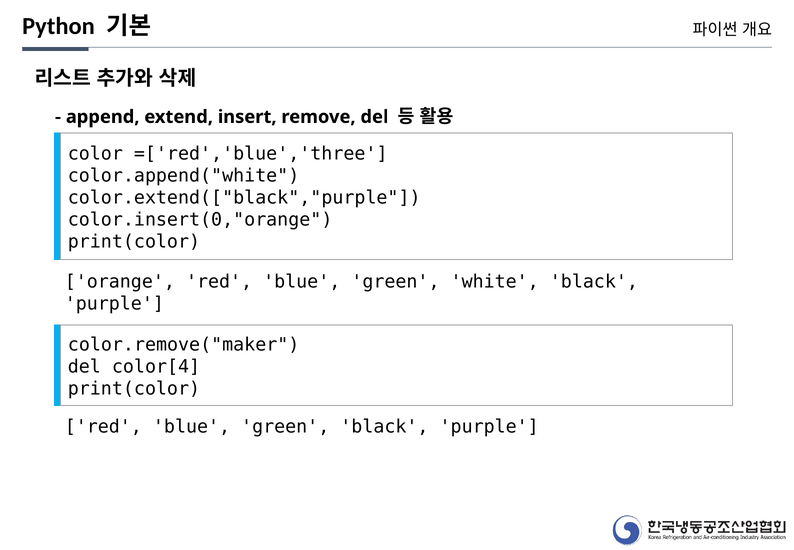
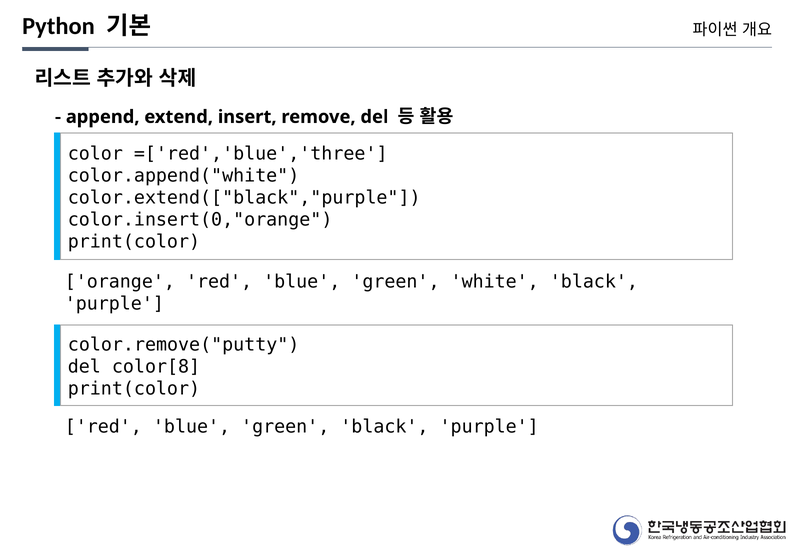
color.remove("maker: color.remove("maker -> color.remove("putty (184, 344)
color[4: color[4 -> color[8 (156, 366)
